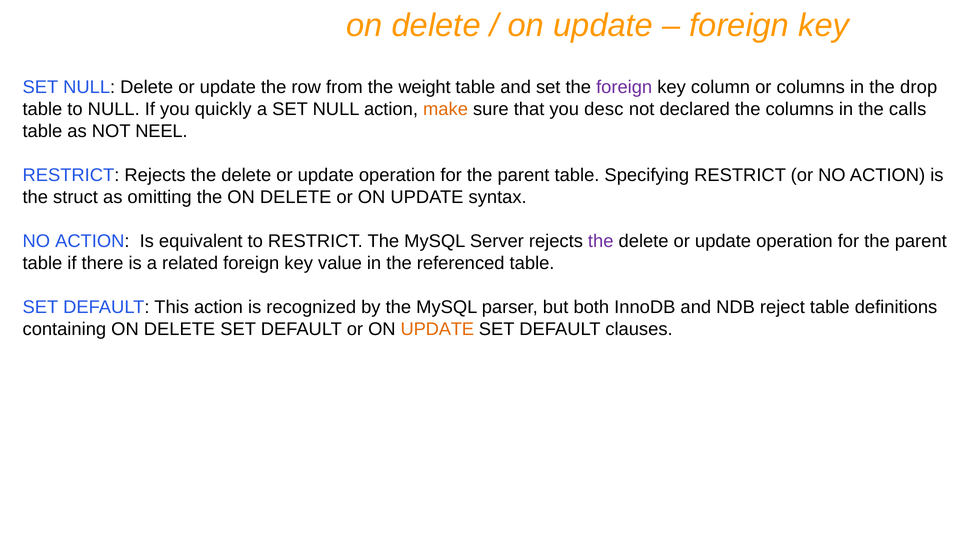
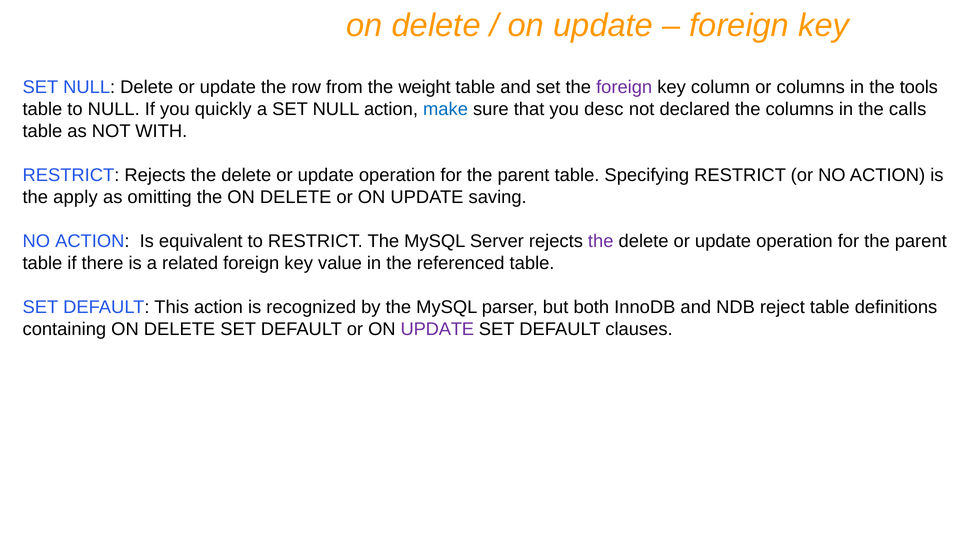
drop: drop -> tools (919, 87)
make colour: orange -> blue (446, 109)
NEEL: NEEL -> WITH (161, 131)
struct: struct -> apply (75, 197)
syntax: syntax -> saving (498, 197)
UPDATE colour: orange -> purple (437, 329)
